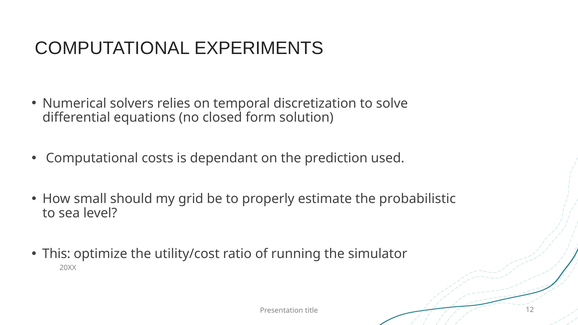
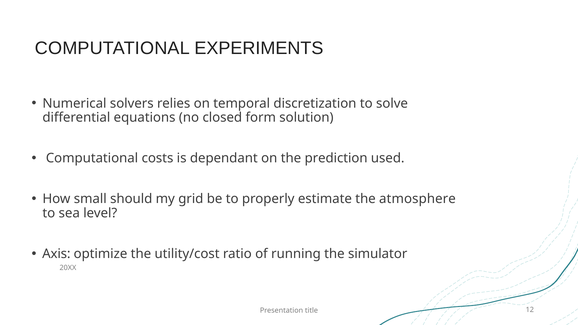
probabilistic: probabilistic -> atmosphere (417, 199)
This: This -> Axis (56, 254)
